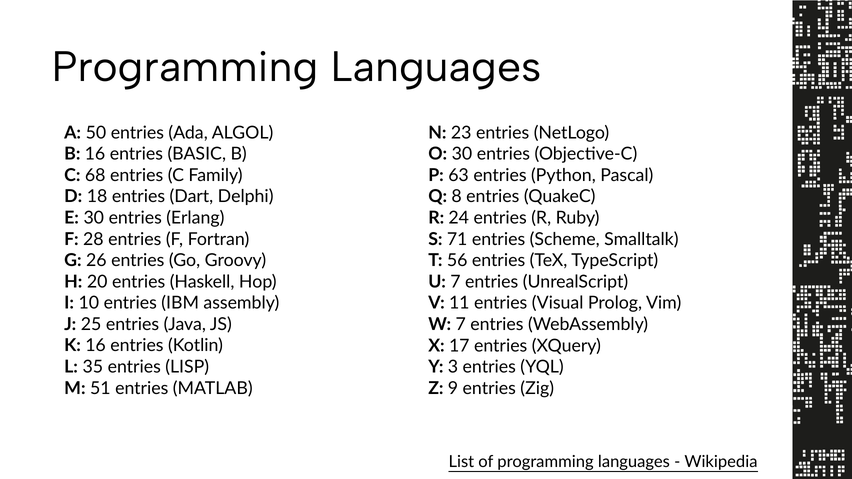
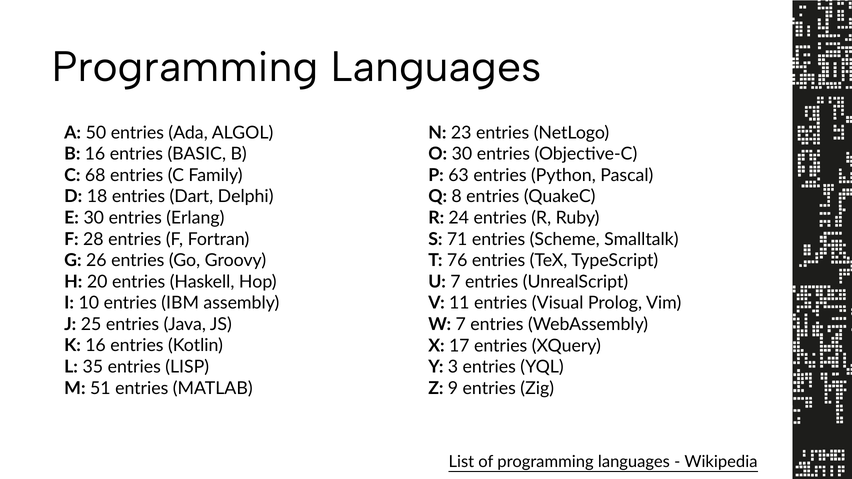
56: 56 -> 76 (457, 261)
